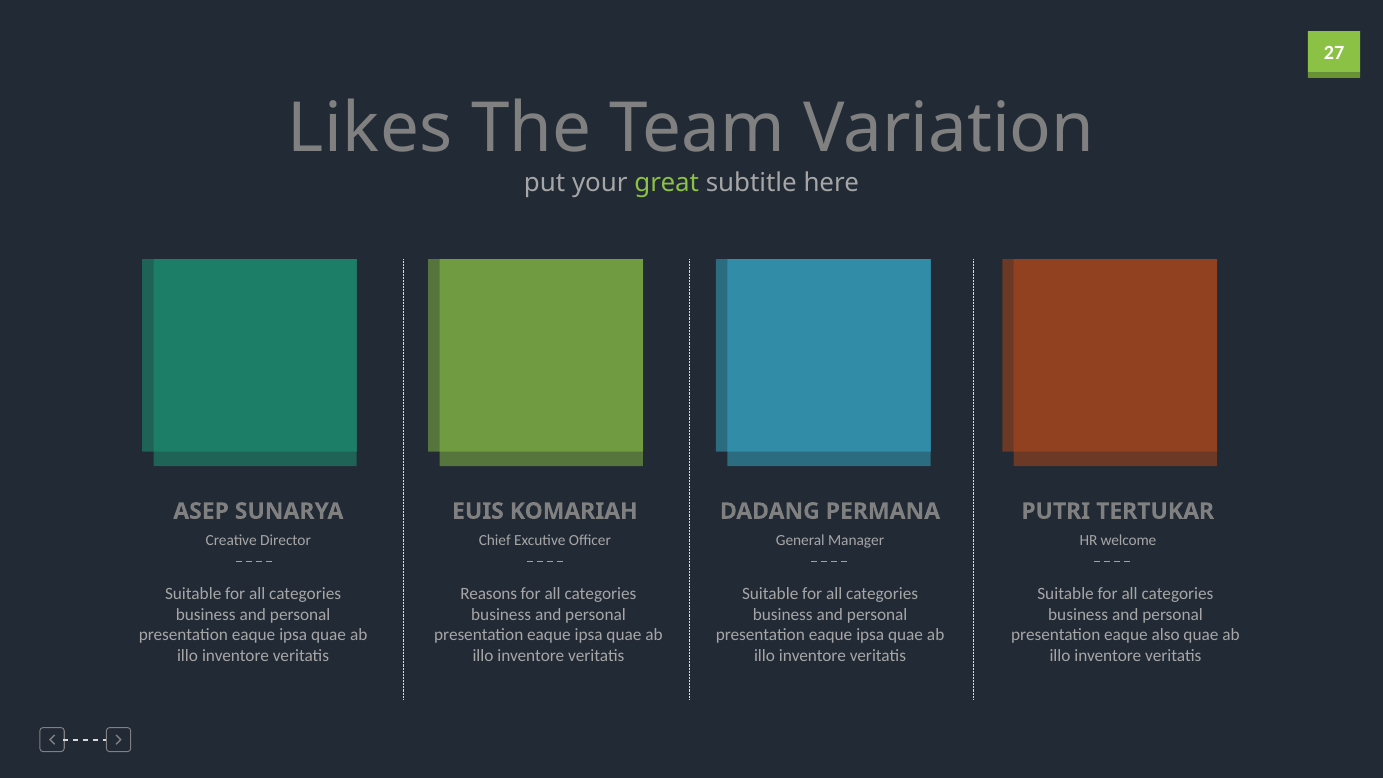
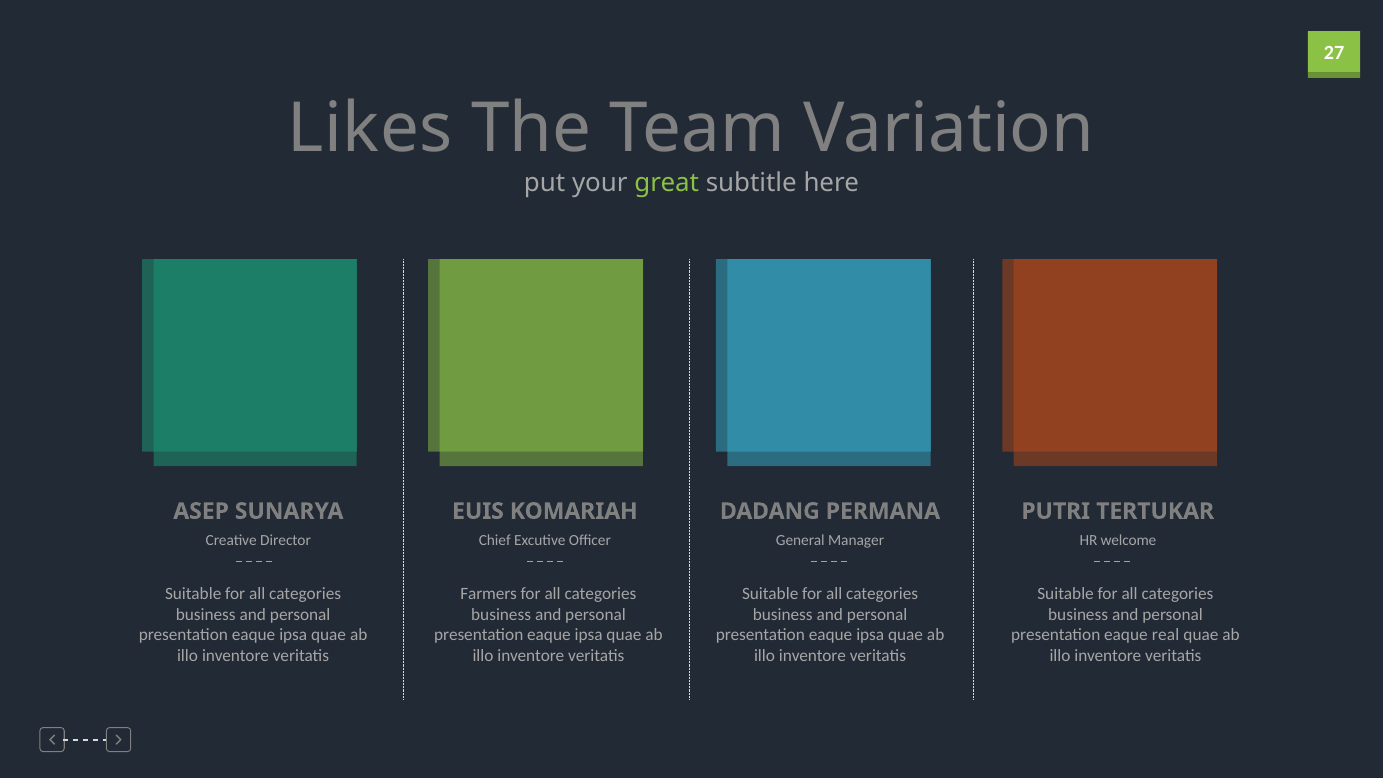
Reasons: Reasons -> Farmers (489, 594)
also: also -> real (1166, 635)
